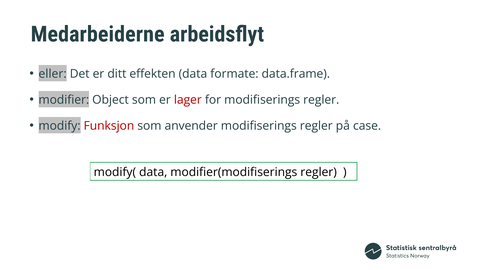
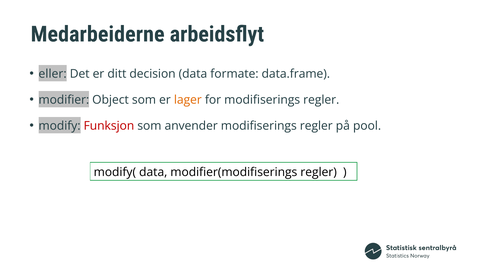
effekten: effekten -> decision (153, 74)
lager colour: red -> orange (188, 100)
case: case -> pool (367, 126)
